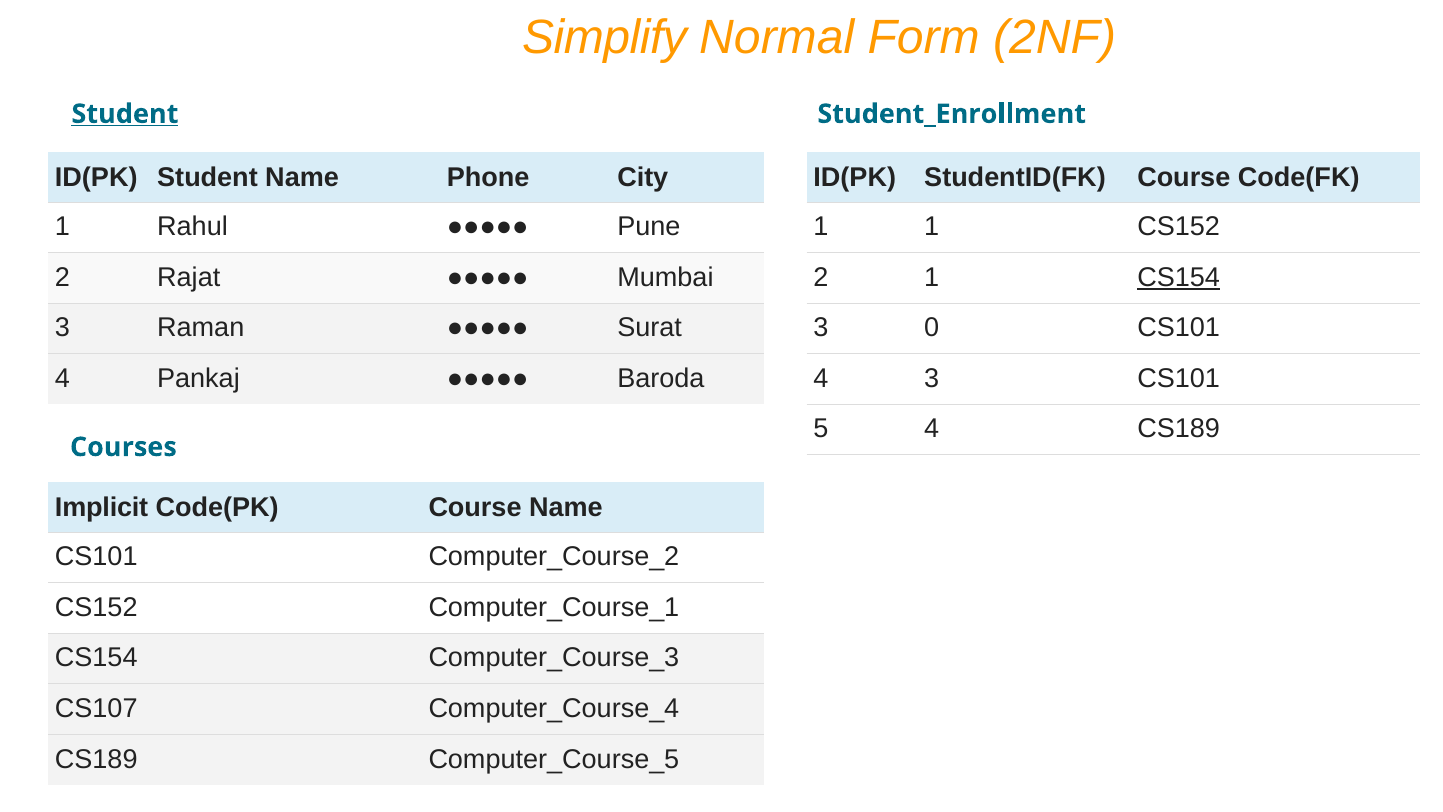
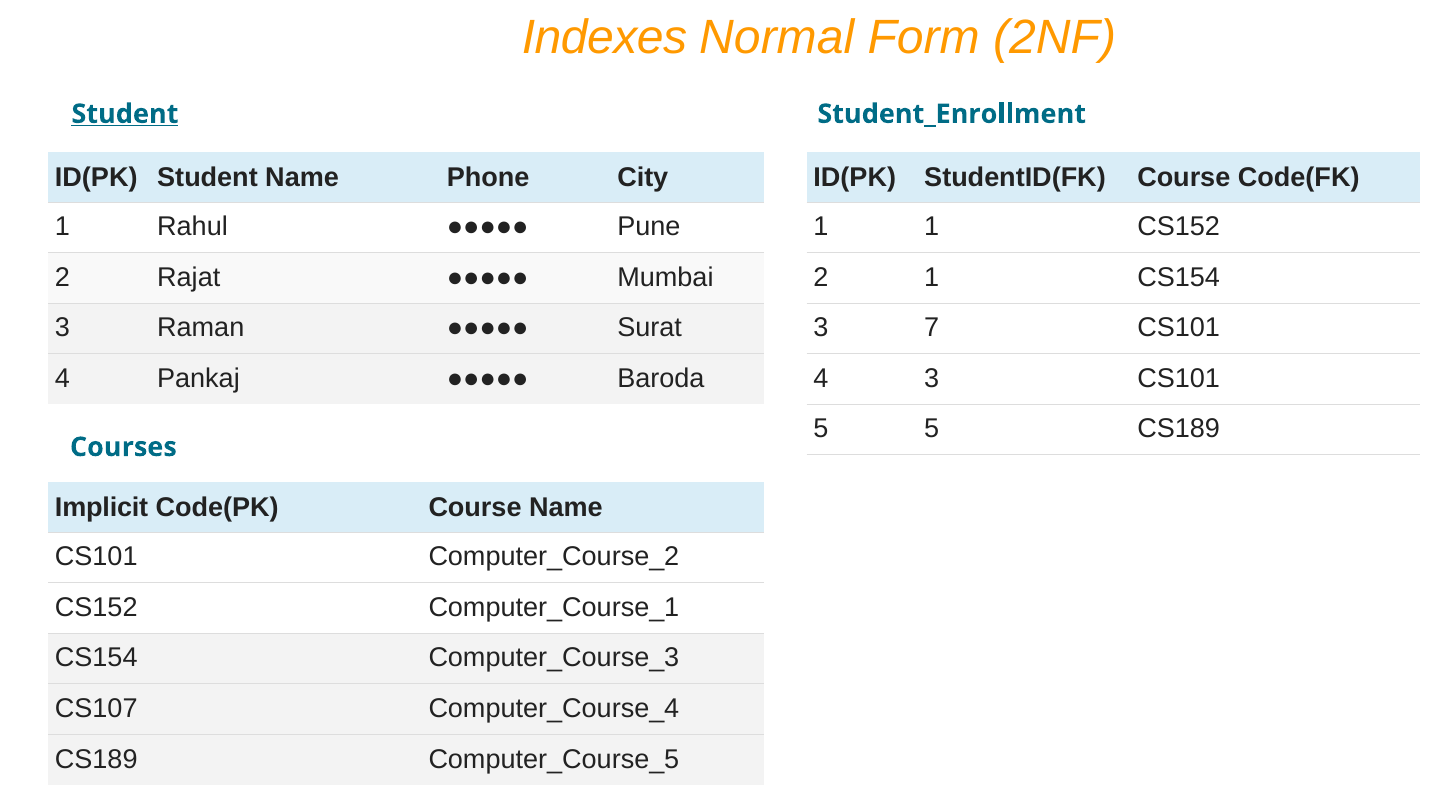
Simplify: Simplify -> Indexes (605, 38)
CS154 underline: present -> none (1179, 277)
0: 0 -> 7 (932, 328)
5 4: 4 -> 5 (932, 429)
